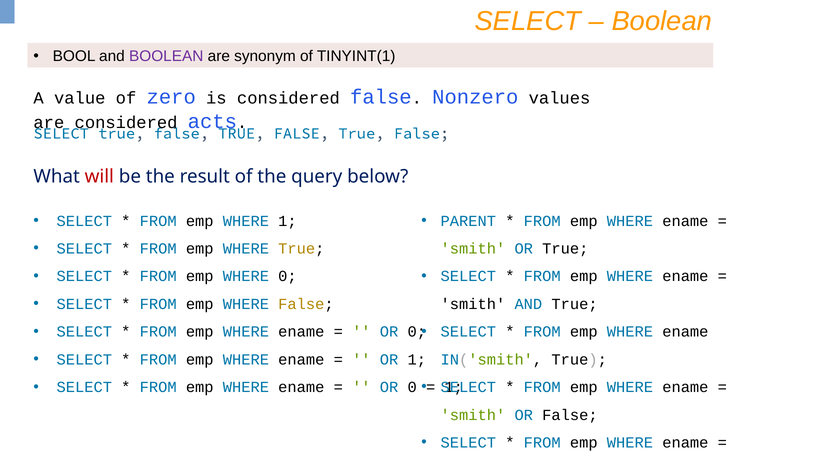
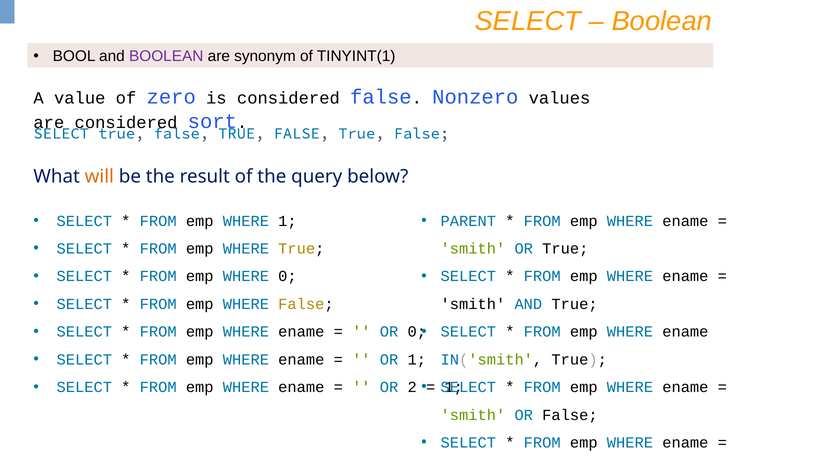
acts: acts -> sort (212, 122)
will colour: red -> orange (99, 177)
0: 0 -> 2 (412, 387)
